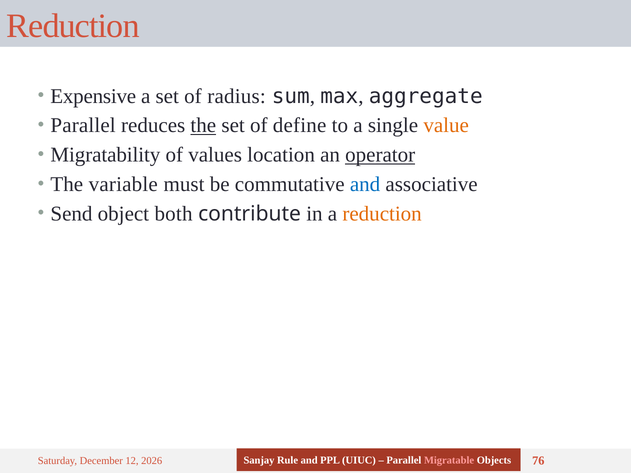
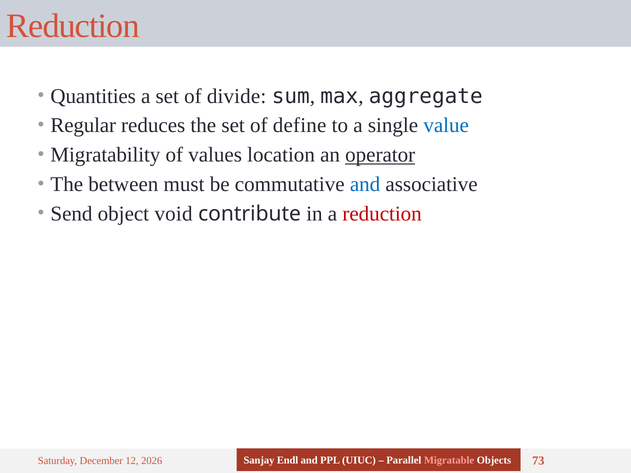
Expensive: Expensive -> Quantities (93, 96)
radius: radius -> divide (237, 96)
Parallel: Parallel -> Regular (83, 126)
the underline: present -> none (203, 126)
value colour: orange -> blue (446, 126)
variable: variable -> between (123, 184)
both: both -> void (174, 214)
reduction colour: orange -> red (382, 214)
Rule: Rule -> Endl (288, 461)
76: 76 -> 73 (538, 461)
